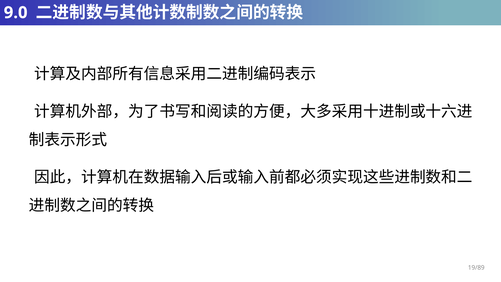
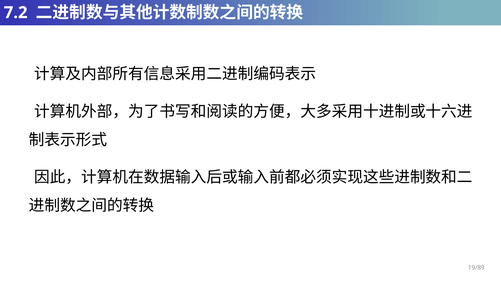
9.0: 9.0 -> 7.2 (16, 13)
